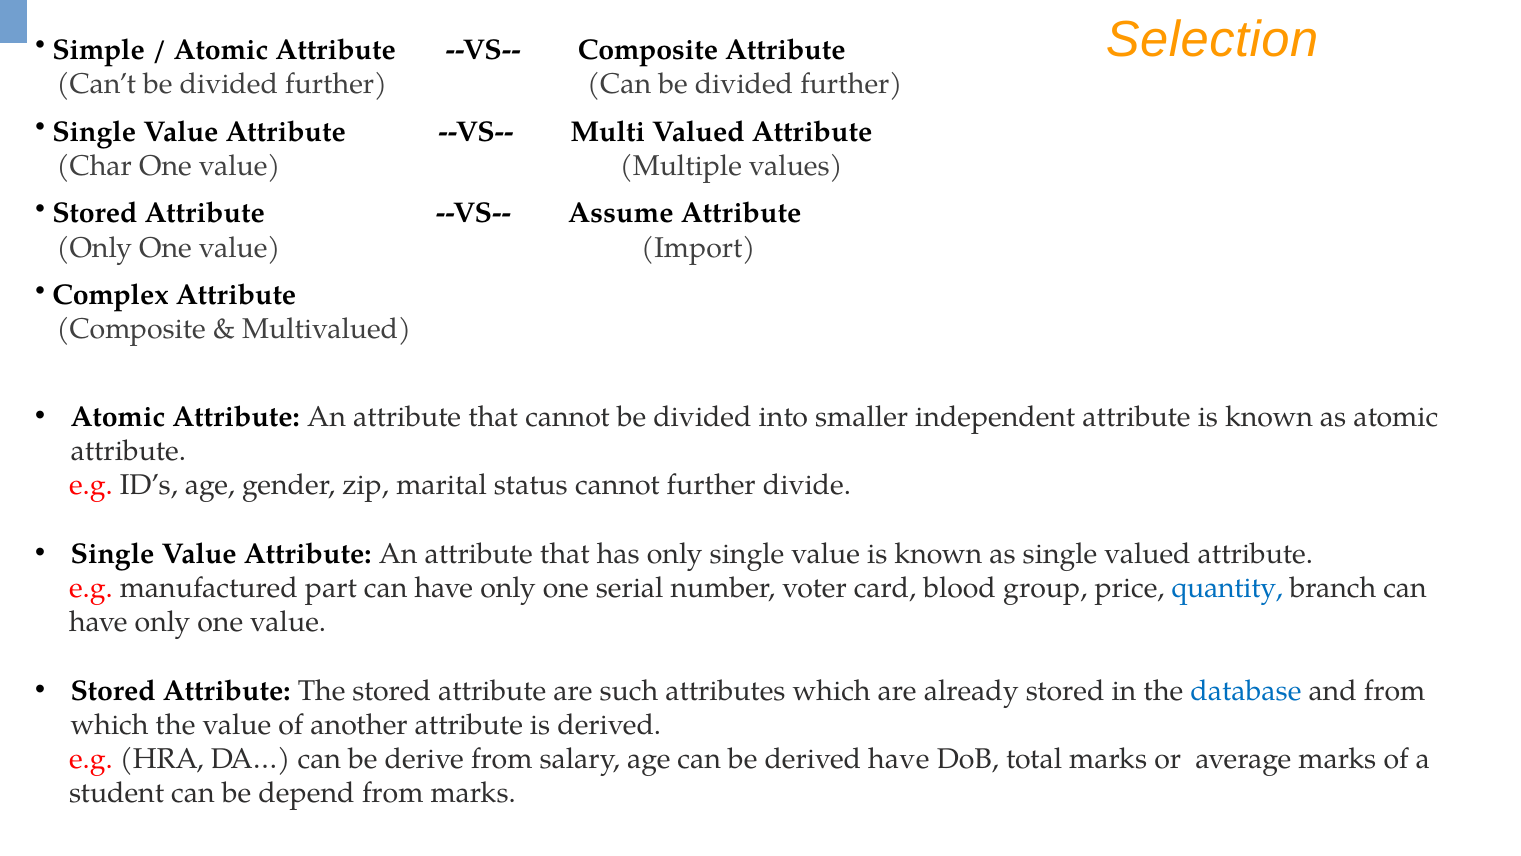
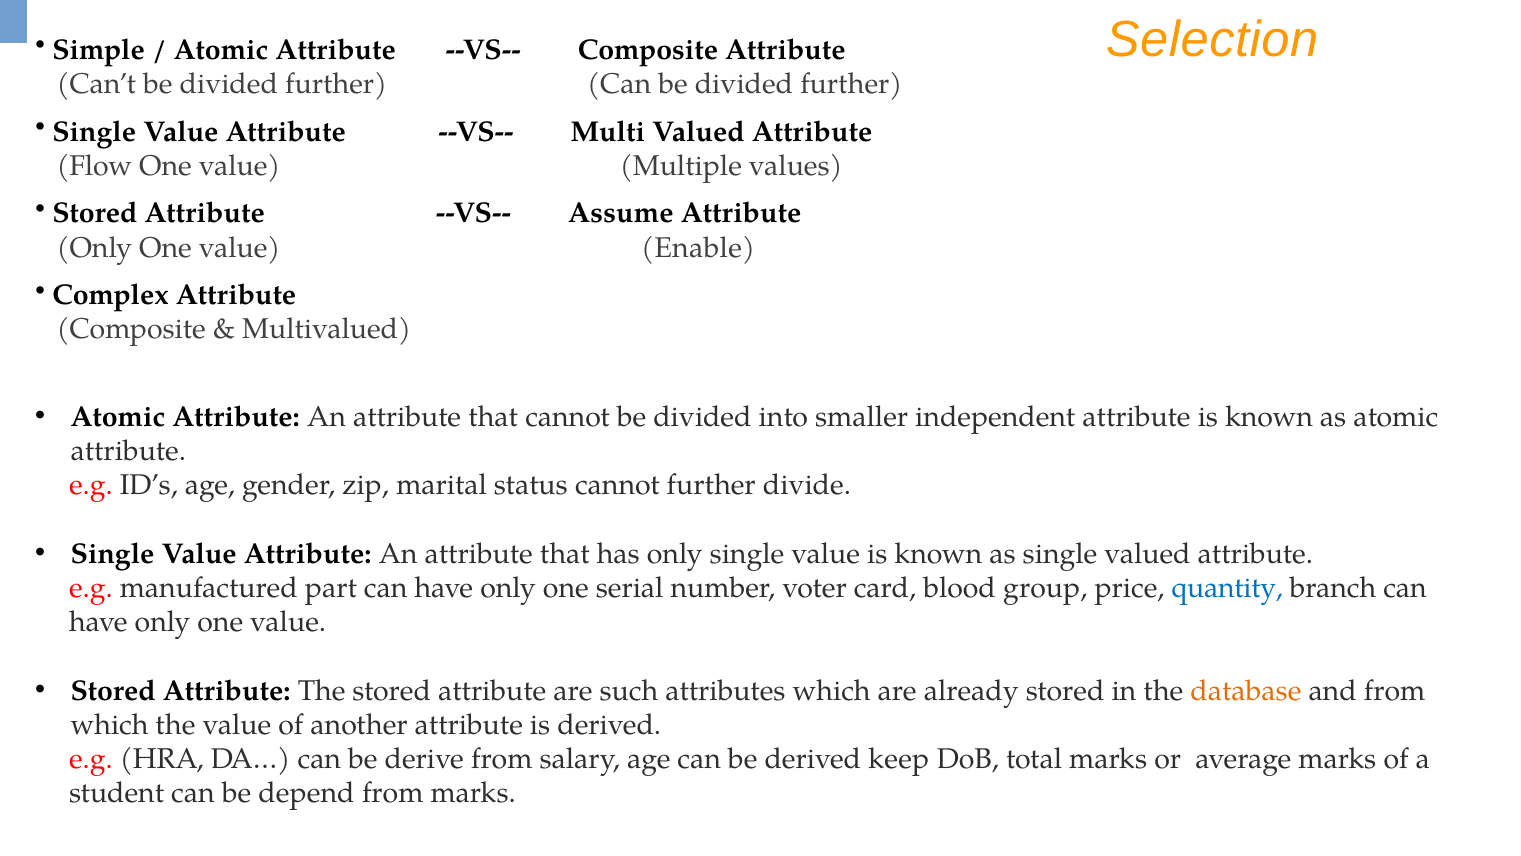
Char: Char -> Flow (94, 166)
Import: Import -> Enable (698, 248)
database colour: blue -> orange (1246, 690)
derived have: have -> keep (899, 759)
